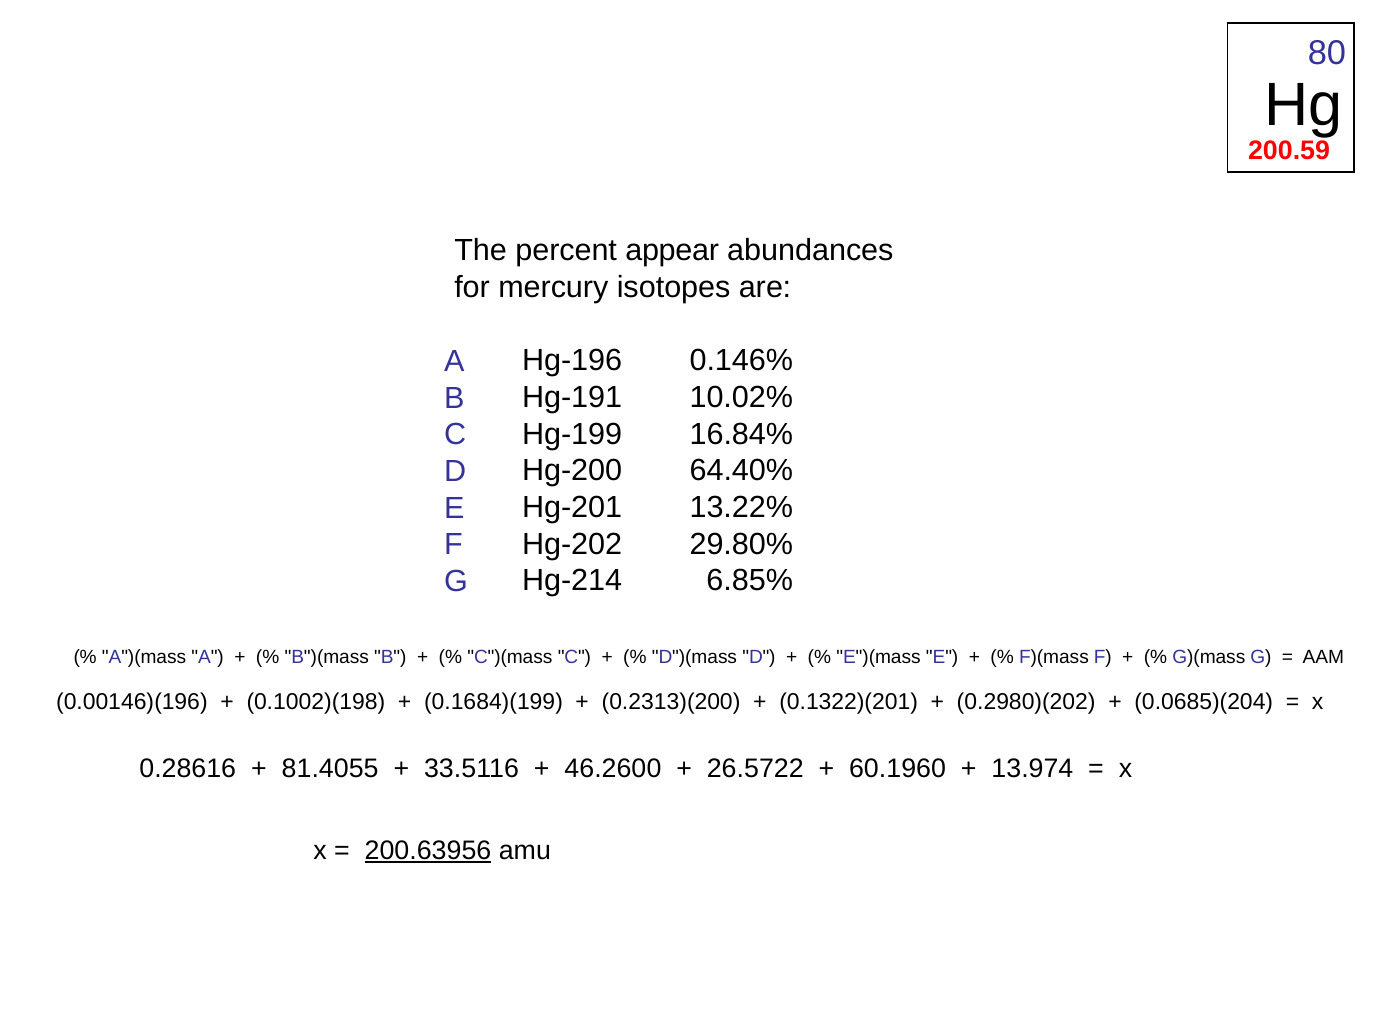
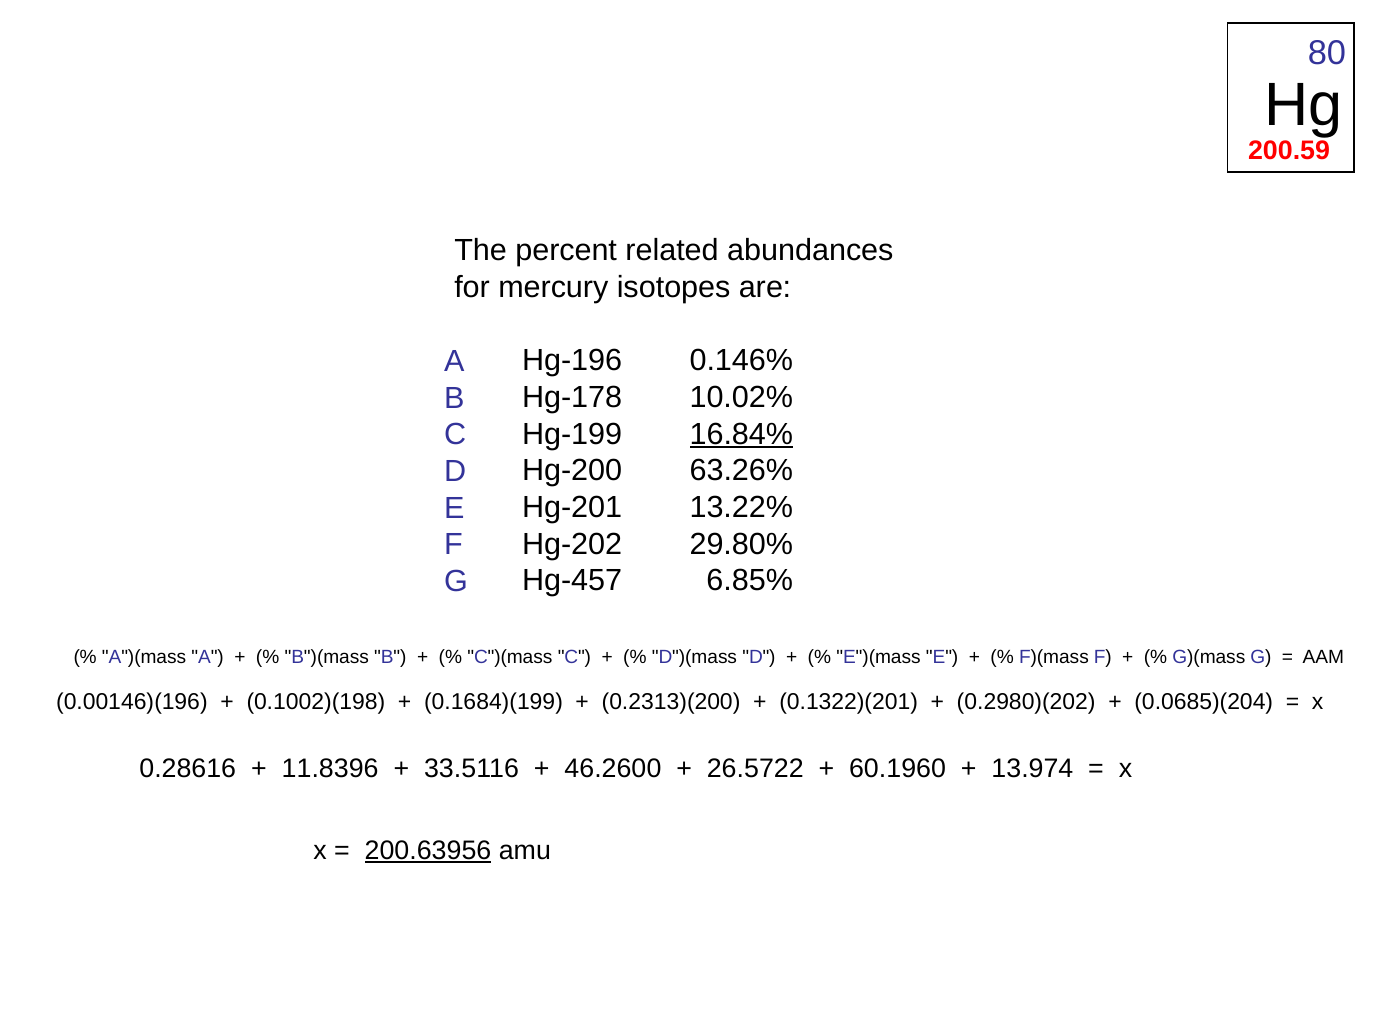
appear: appear -> related (672, 251)
Hg-191: Hg-191 -> Hg-178 (572, 398)
16.84% underline: none -> present (741, 434)
64.40%: 64.40% -> 63.26% (741, 471)
Hg-214: Hg-214 -> Hg-457 (572, 581)
81.4055: 81.4055 -> 11.8396 (330, 769)
